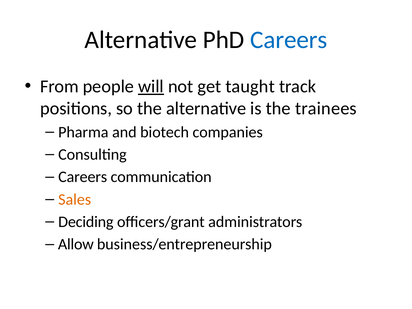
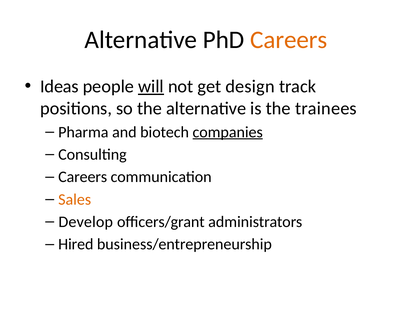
Careers colour: blue -> orange (289, 40)
From: From -> Ideas (59, 86)
taught: taught -> design (250, 86)
companies underline: none -> present (228, 132)
Deciding: Deciding -> Develop (86, 222)
Allow: Allow -> Hired (76, 244)
